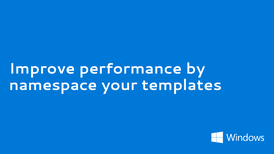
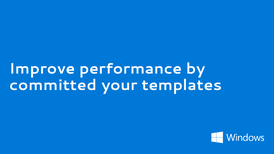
namespace: namespace -> committed (53, 85)
